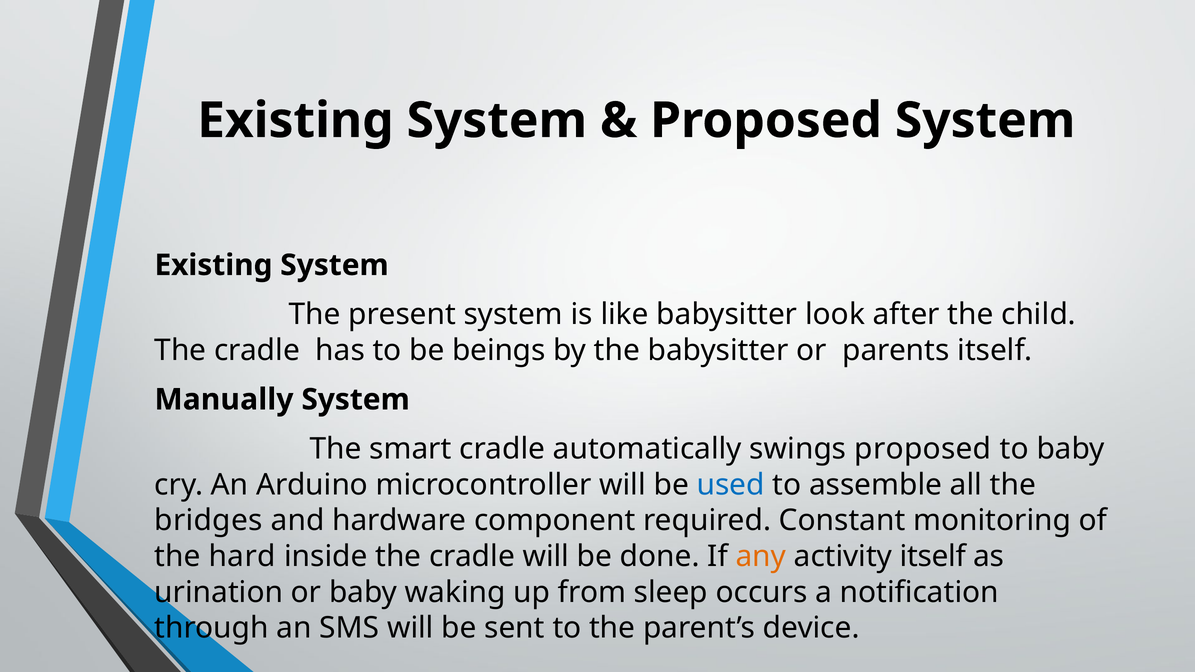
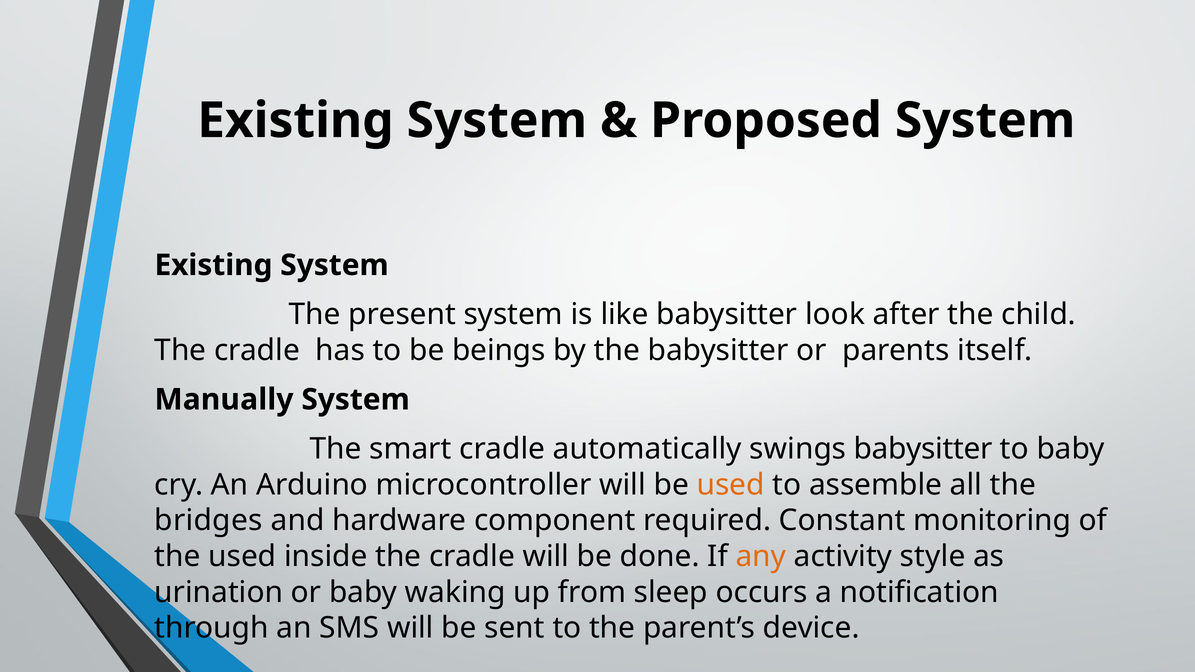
swings proposed: proposed -> babysitter (923, 449)
used colour: blue -> orange (731, 485)
the hard: hard -> used (242, 556)
activity itself: itself -> style (933, 556)
